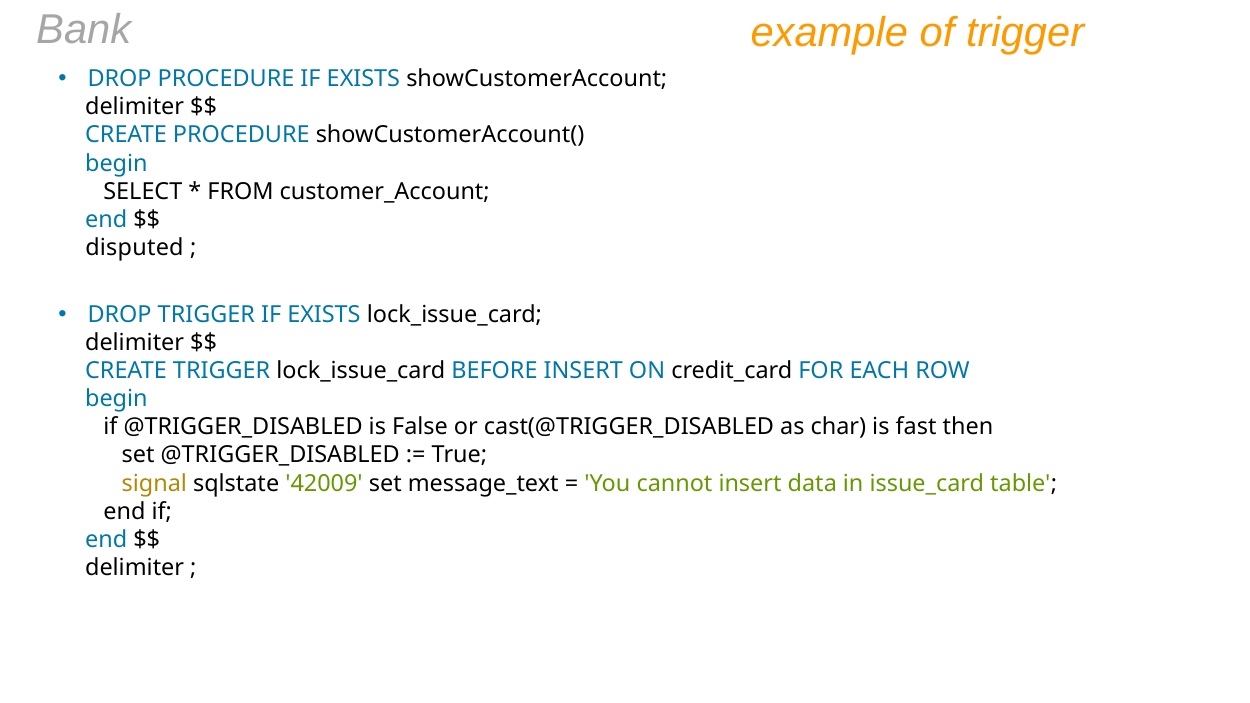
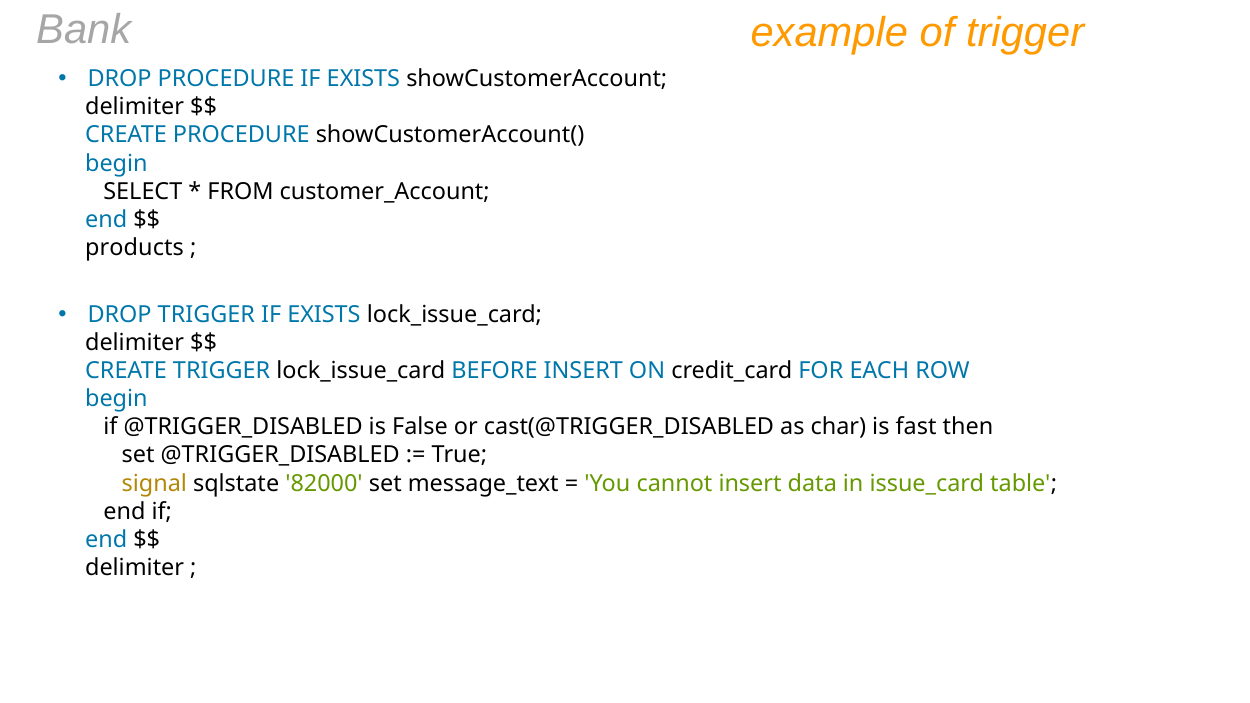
disputed: disputed -> products (135, 248)
42009: 42009 -> 82000 (324, 483)
